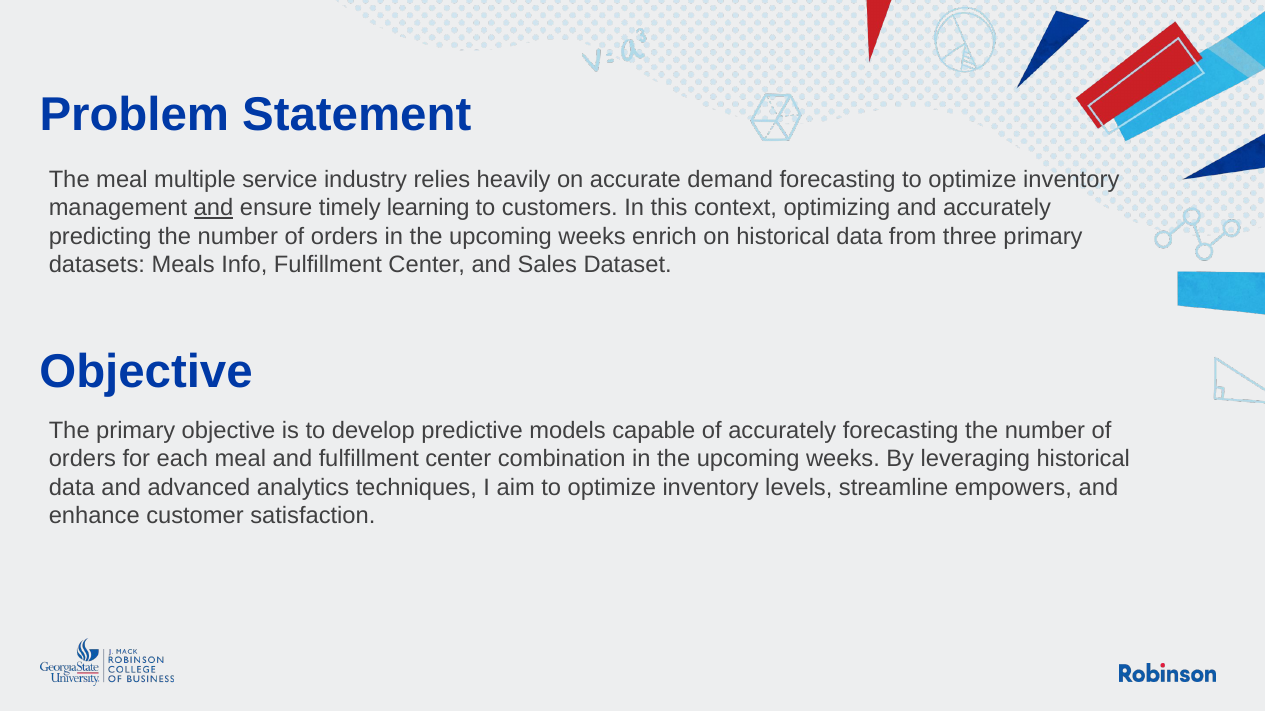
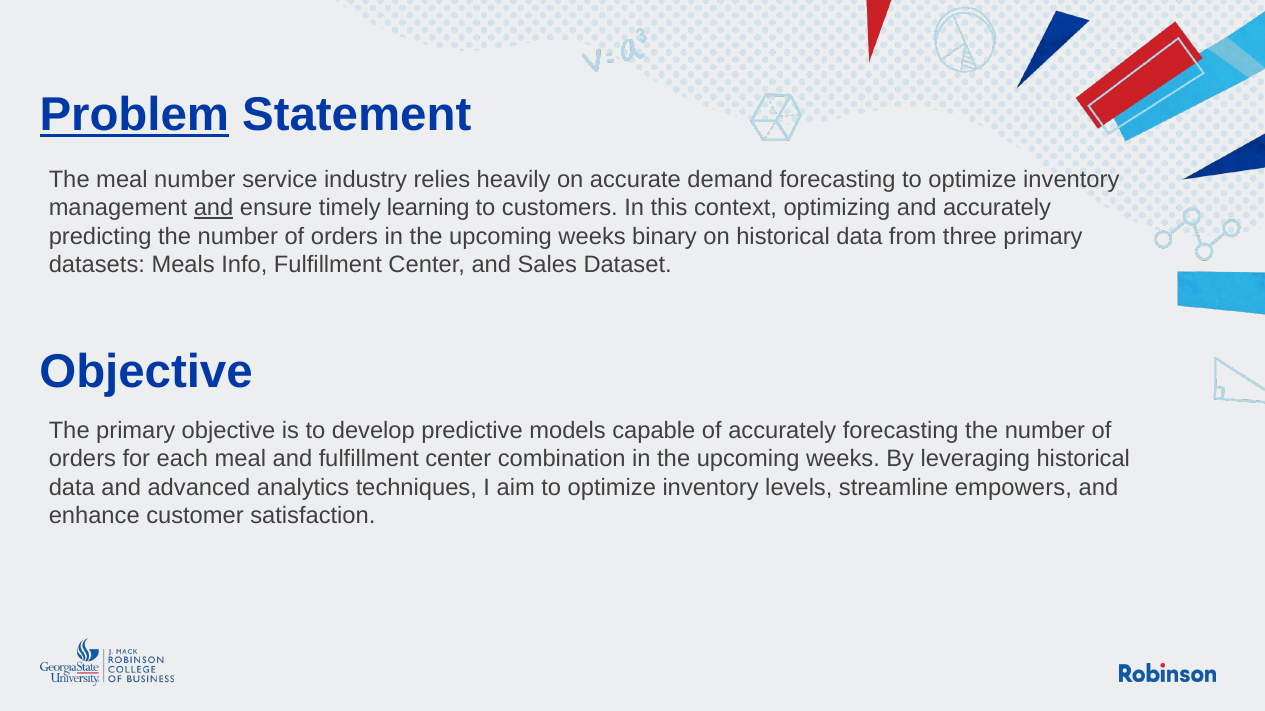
Problem underline: none -> present (134, 115)
meal multiple: multiple -> number (195, 180)
enrich: enrich -> binary (664, 237)
